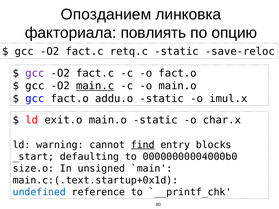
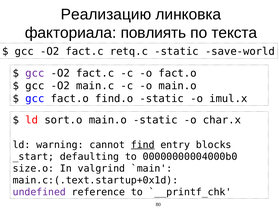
Опозданием: Опозданием -> Реализацию (106, 14)
опцию: опцию -> текста (234, 33)
save-reloc: save-reloc -> save-world (240, 52)
main.c underline: present -> none (95, 86)
addu.o: addu.o -> find.o (114, 99)
exit.o: exit.o -> sort.o (63, 120)
unsigned: unsigned -> valgrind (101, 169)
undefined colour: blue -> purple (39, 192)
